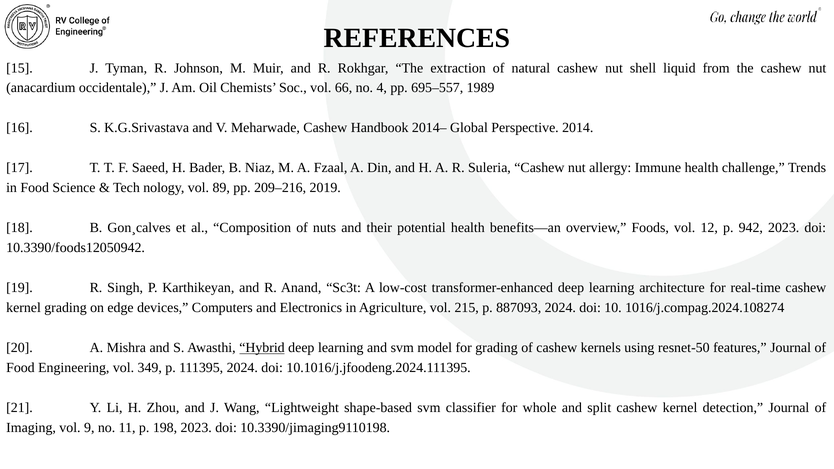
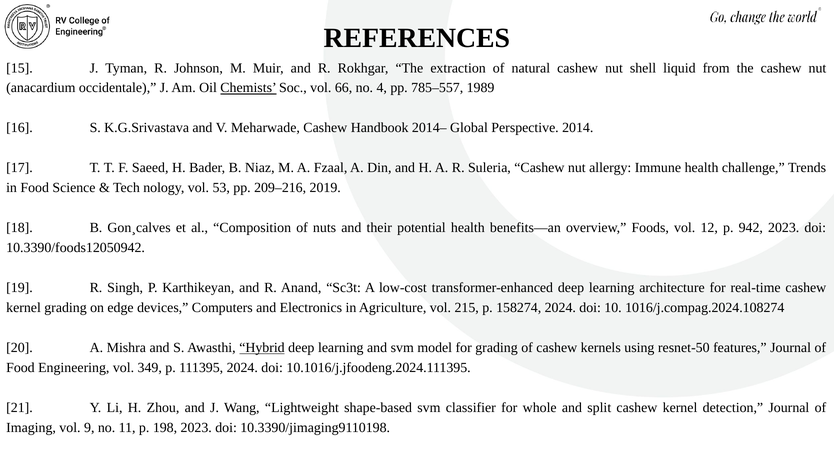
Chemists underline: none -> present (248, 88)
695–557: 695–557 -> 785–557 (437, 88)
89: 89 -> 53 (221, 188)
887093: 887093 -> 158274 (519, 308)
